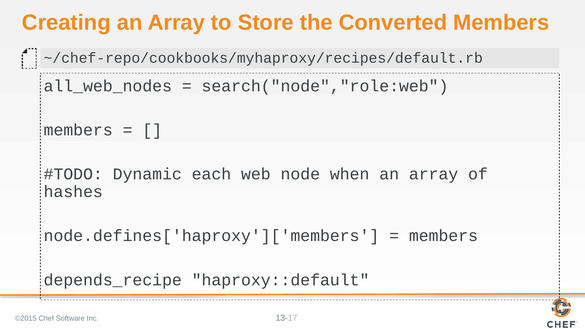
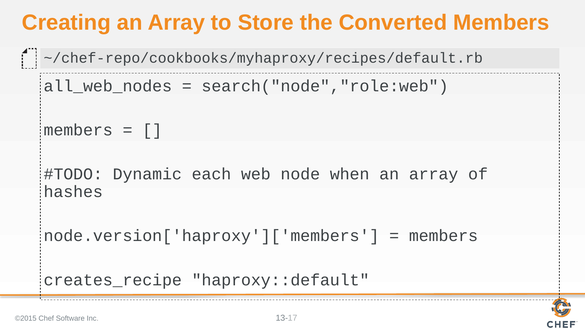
node.defines['haproxy']['members: node.defines['haproxy']['members -> node.version['haproxy']['members (211, 236)
depends_recipe: depends_recipe -> creates_recipe (113, 280)
